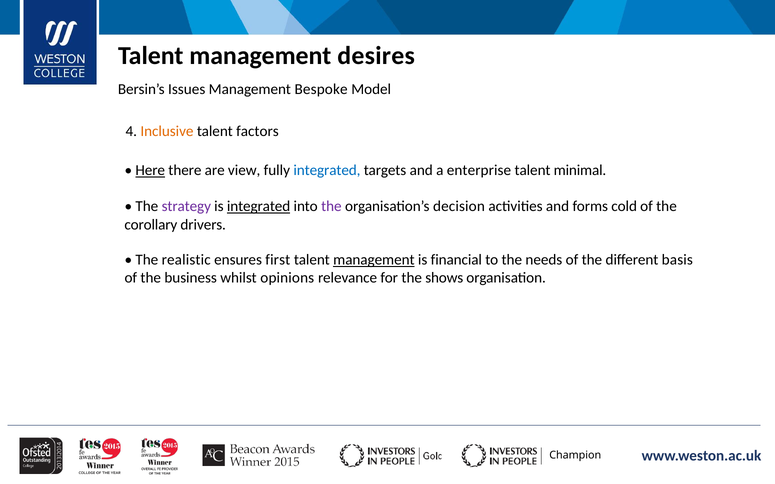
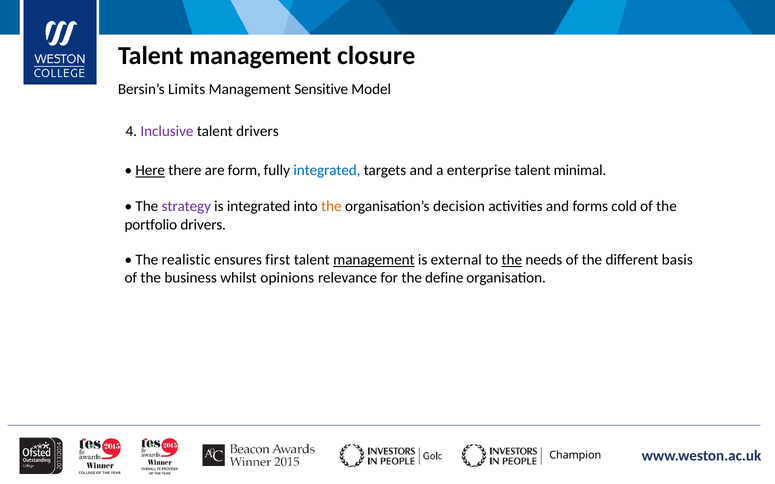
desires: desires -> closure (376, 56)
Issues: Issues -> Limits (187, 89)
Bespoke: Bespoke -> Sensitive (321, 89)
Inclusive colour: orange -> purple (167, 131)
talent factors: factors -> drivers (257, 131)
view: view -> form (244, 170)
integrated underline: present -> none (259, 207)
the colour: purple -> orange (331, 207)
corollary: corollary -> portfolio (151, 225)
financial: financial -> external (456, 260)
the underline: none -> present (512, 260)
shows: shows -> define (444, 278)
